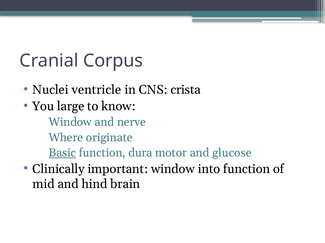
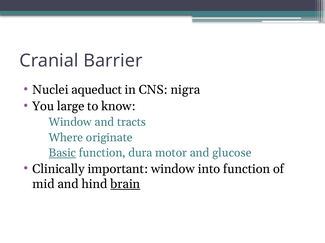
Corpus: Corpus -> Barrier (113, 61)
ventricle: ventricle -> aqueduct (97, 90)
crista: crista -> nigra (185, 90)
nerve: nerve -> tracts (132, 122)
brain underline: none -> present (125, 185)
